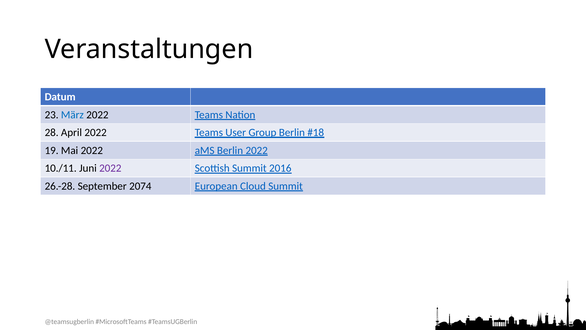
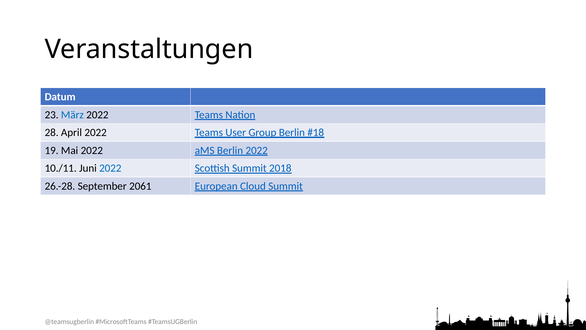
2022 colour: purple -> blue (110, 168)
2016: 2016 -> 2018 (280, 168)
2074: 2074 -> 2061 (140, 186)
